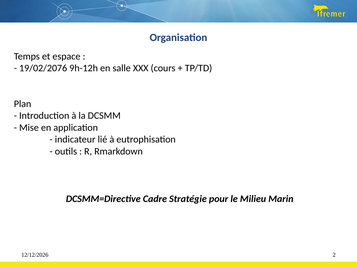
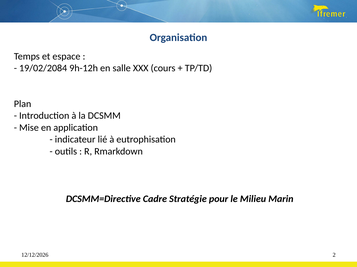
19/02/2076: 19/02/2076 -> 19/02/2084 (43, 68)
